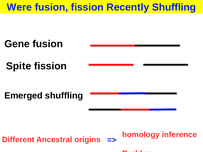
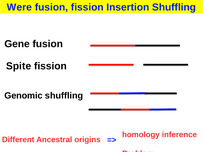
Recently: Recently -> Insertion (128, 7)
Emerged: Emerged -> Genomic (23, 96)
